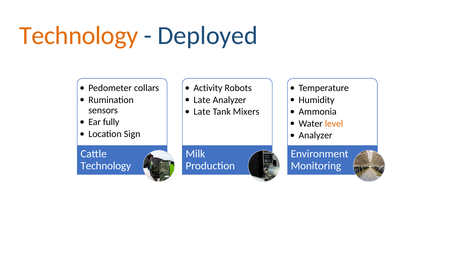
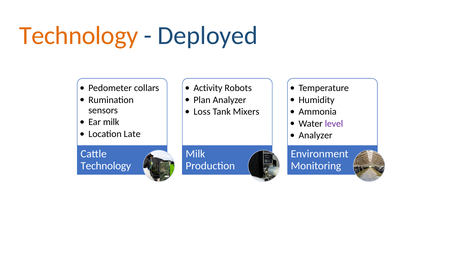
Late: Late -> Plan (202, 100)
Late: Late -> Loss (202, 112)
Ear fully: fully -> milk (111, 122)
level colour: orange -> purple (334, 123)
Sign: Sign -> Late (132, 134)
